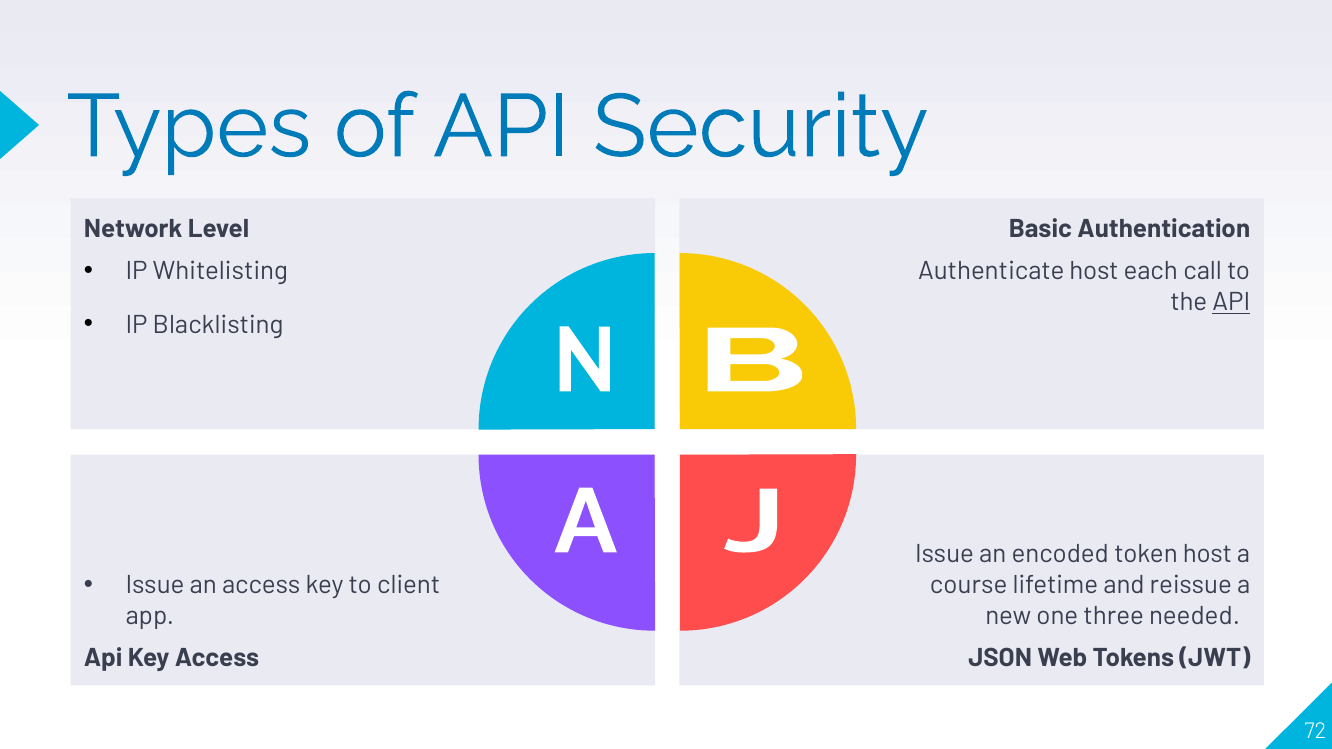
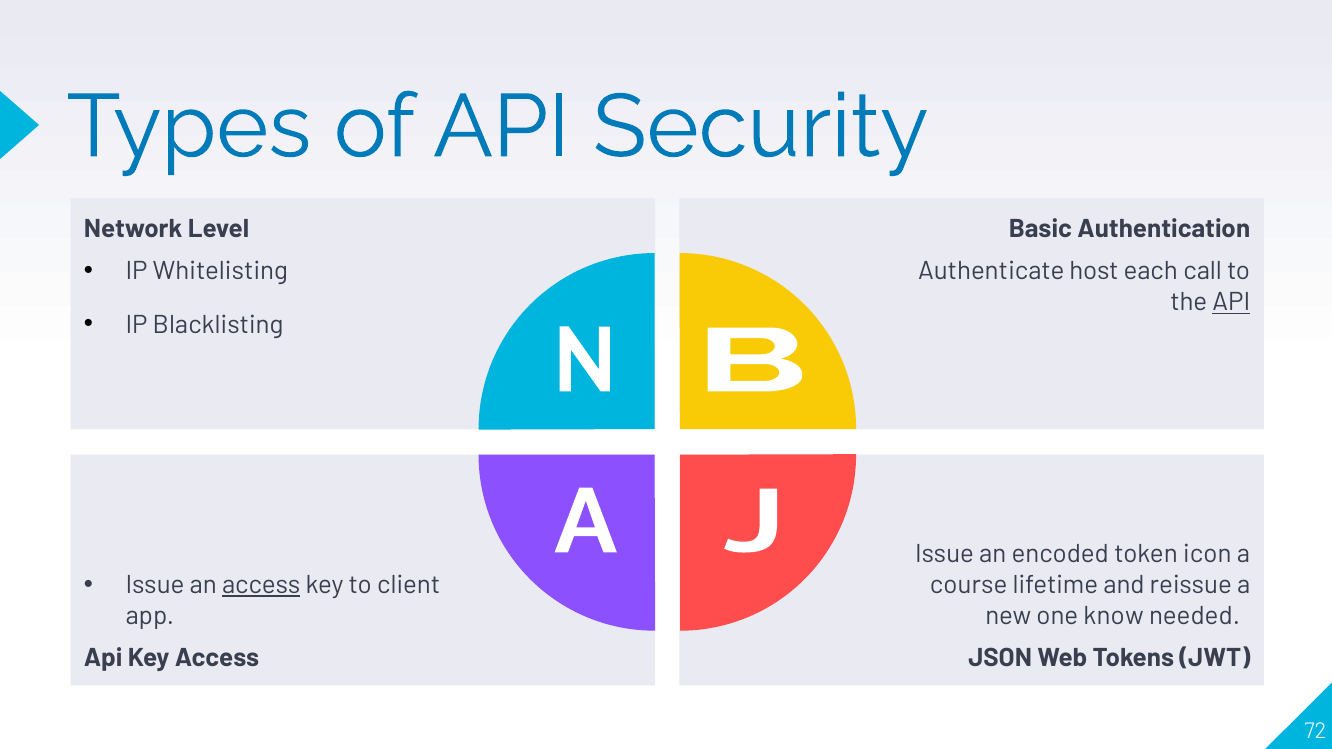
token host: host -> icon (1207, 554)
access underline: none -> present (261, 585)
three: three -> know (1114, 616)
